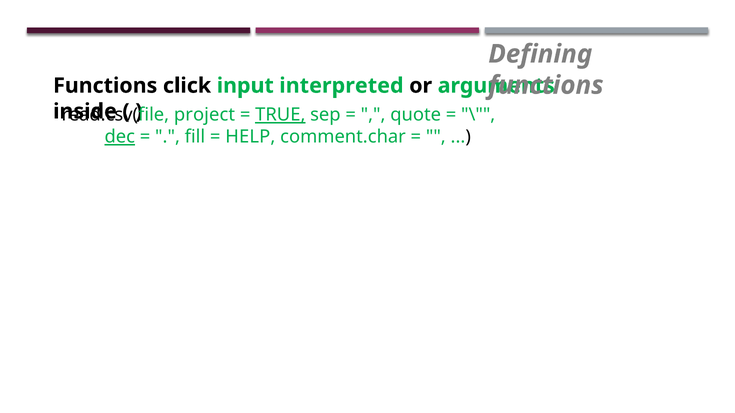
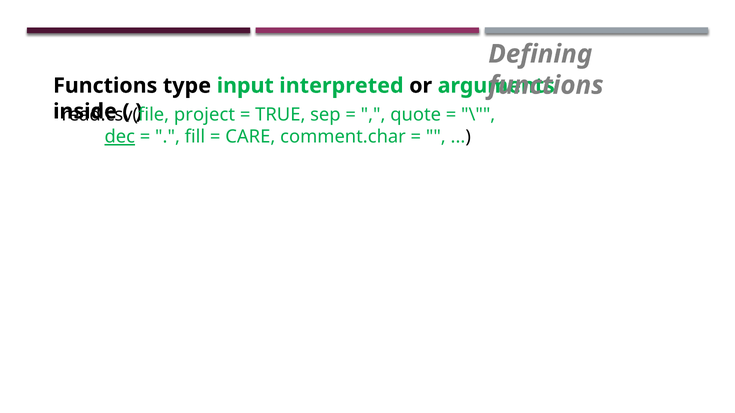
click: click -> type (187, 86)
TRUE underline: present -> none (280, 115)
HELP: HELP -> CARE (250, 137)
